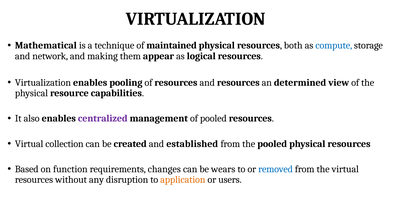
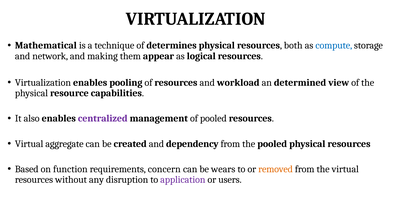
maintained: maintained -> determines (172, 45)
and resources: resources -> workload (238, 83)
collection: collection -> aggregate (64, 144)
established: established -> dependency (192, 144)
changes: changes -> concern (164, 169)
removed colour: blue -> orange (276, 169)
application colour: orange -> purple (183, 180)
